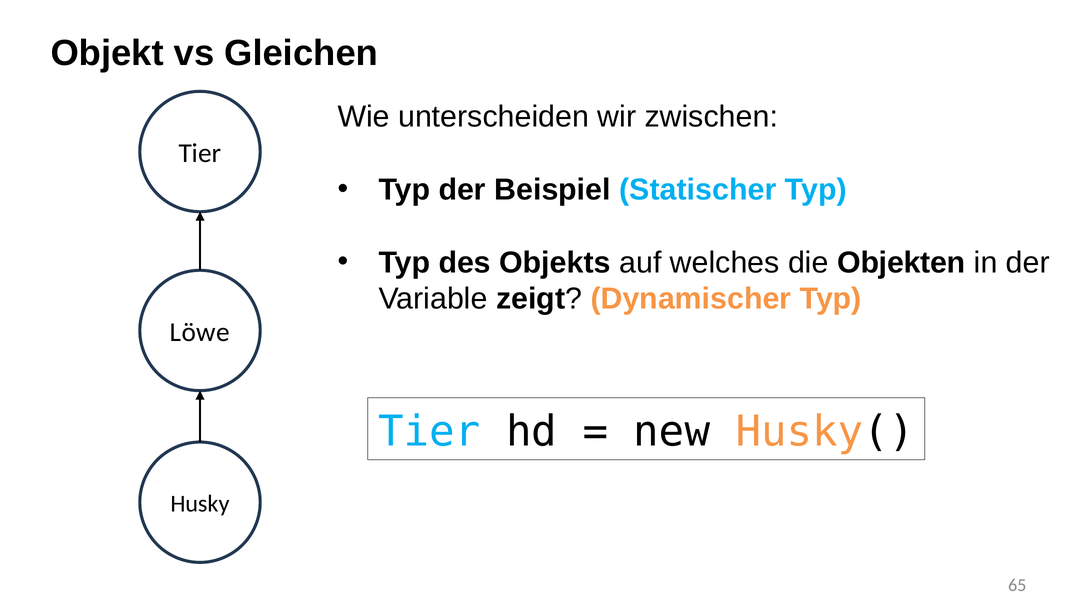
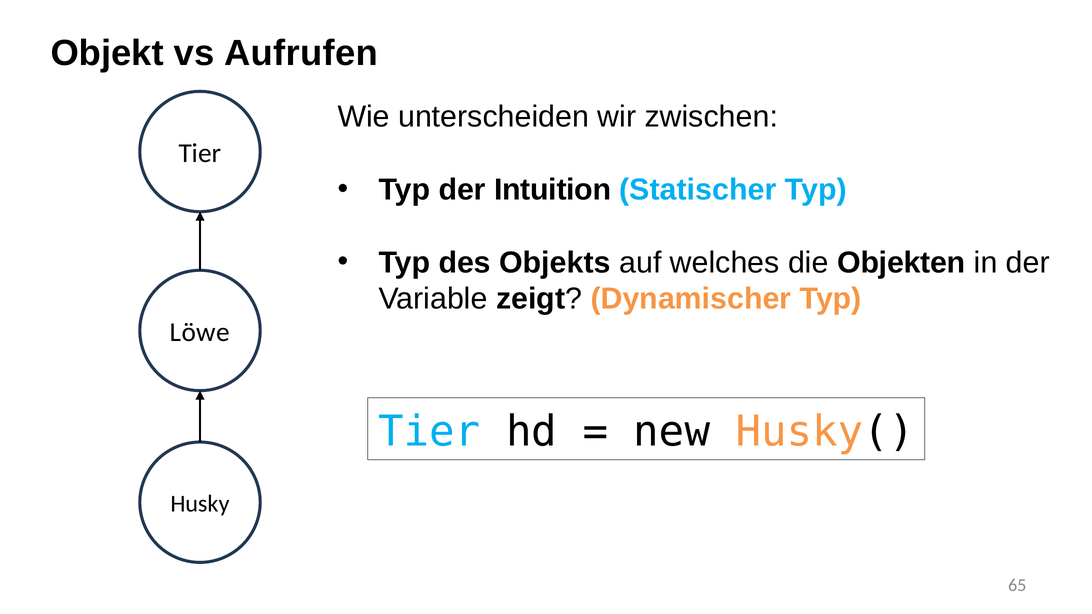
Gleichen: Gleichen -> Aufrufen (301, 53)
Beispiel: Beispiel -> Intuition (553, 190)
